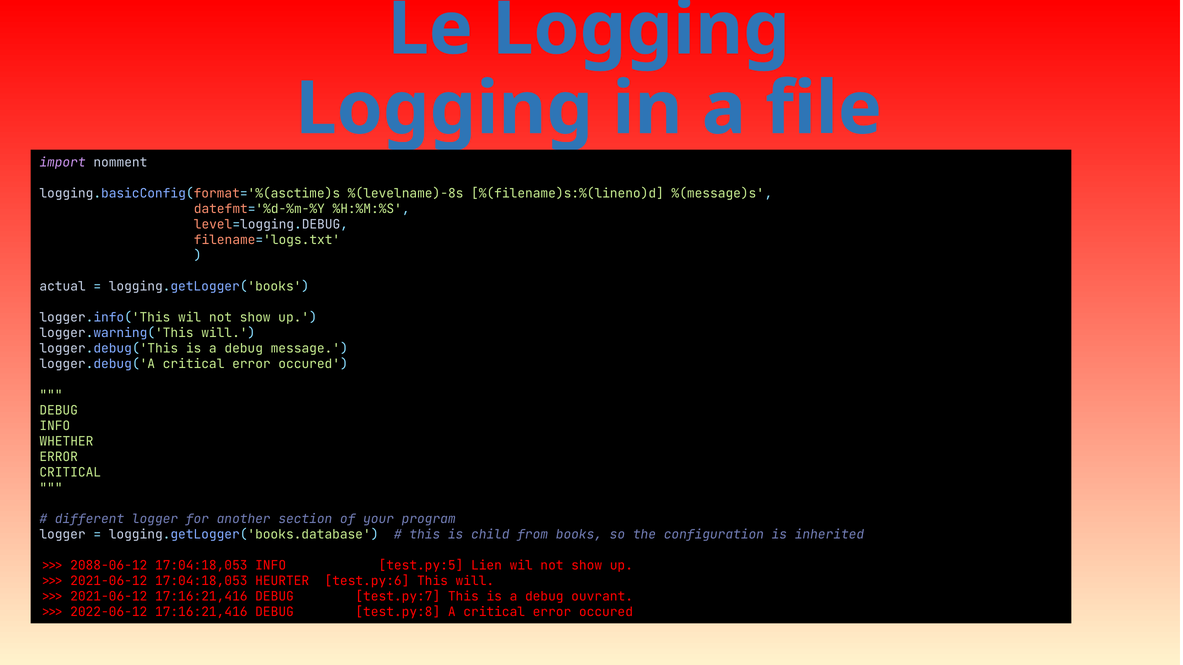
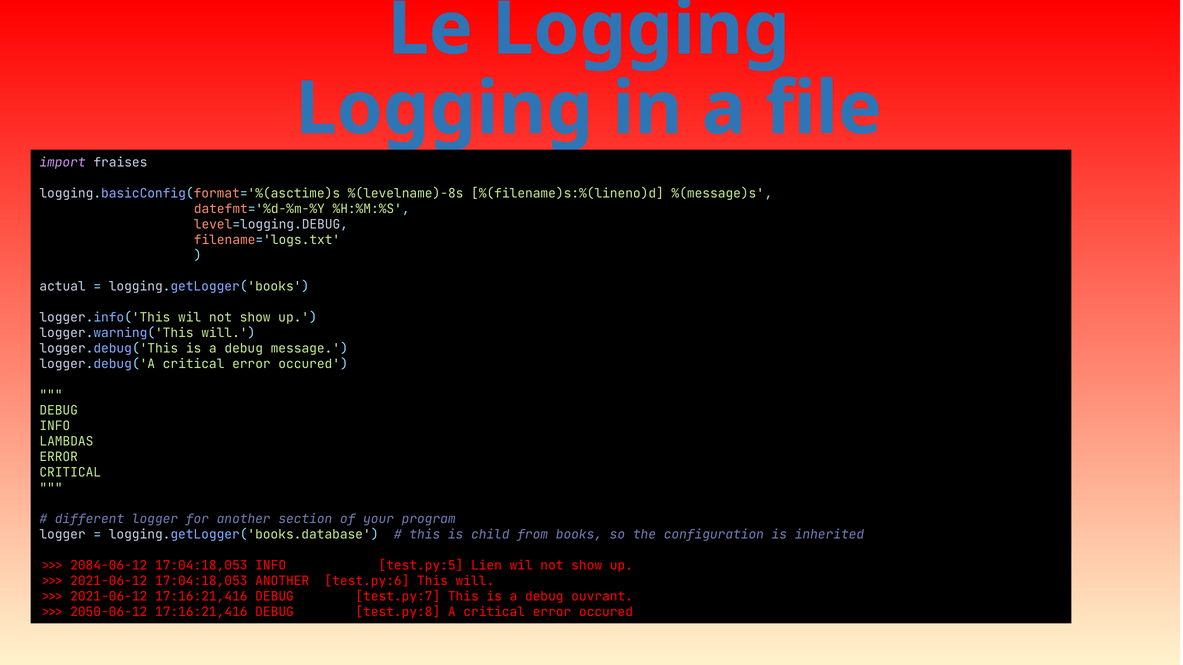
nomment: nomment -> fraises (120, 163)
WHETHER: WHETHER -> LAMBDAS (66, 442)
2088-06-12: 2088-06-12 -> 2084-06-12 (109, 566)
17:04:18,053 HEURTER: HEURTER -> ANOTHER (282, 582)
2022-06-12: 2022-06-12 -> 2050-06-12 (109, 613)
